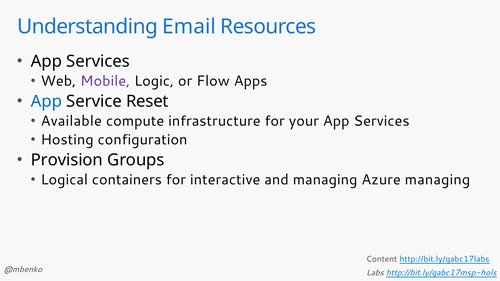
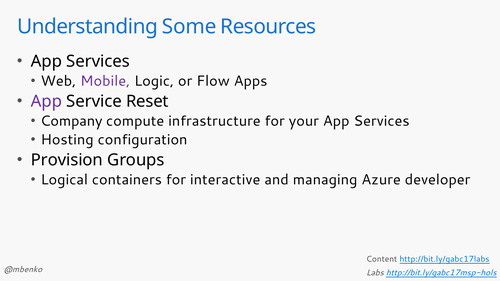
Email: Email -> Some (189, 27)
App colour: blue -> purple (46, 101)
Available: Available -> Company (71, 121)
Azure managing: managing -> developer (438, 180)
